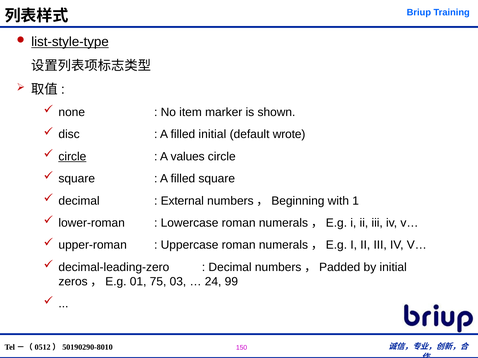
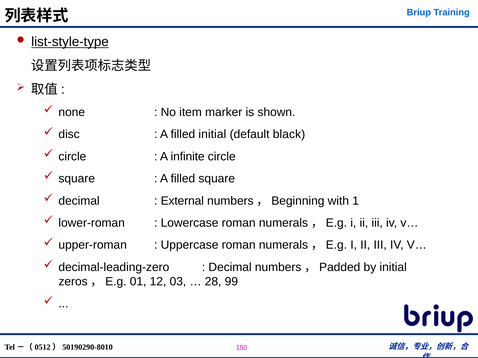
wrote: wrote -> black (289, 135)
circle underline: present -> none (72, 157)
values: values -> infinite (188, 157)
75: 75 -> 12 (158, 282)
24: 24 -> 28 (213, 282)
